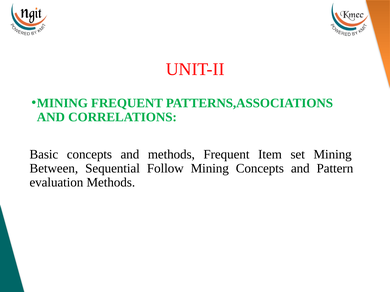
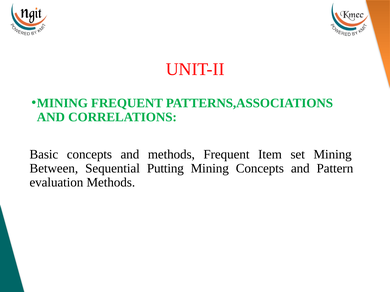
Follow: Follow -> Putting (165, 169)
